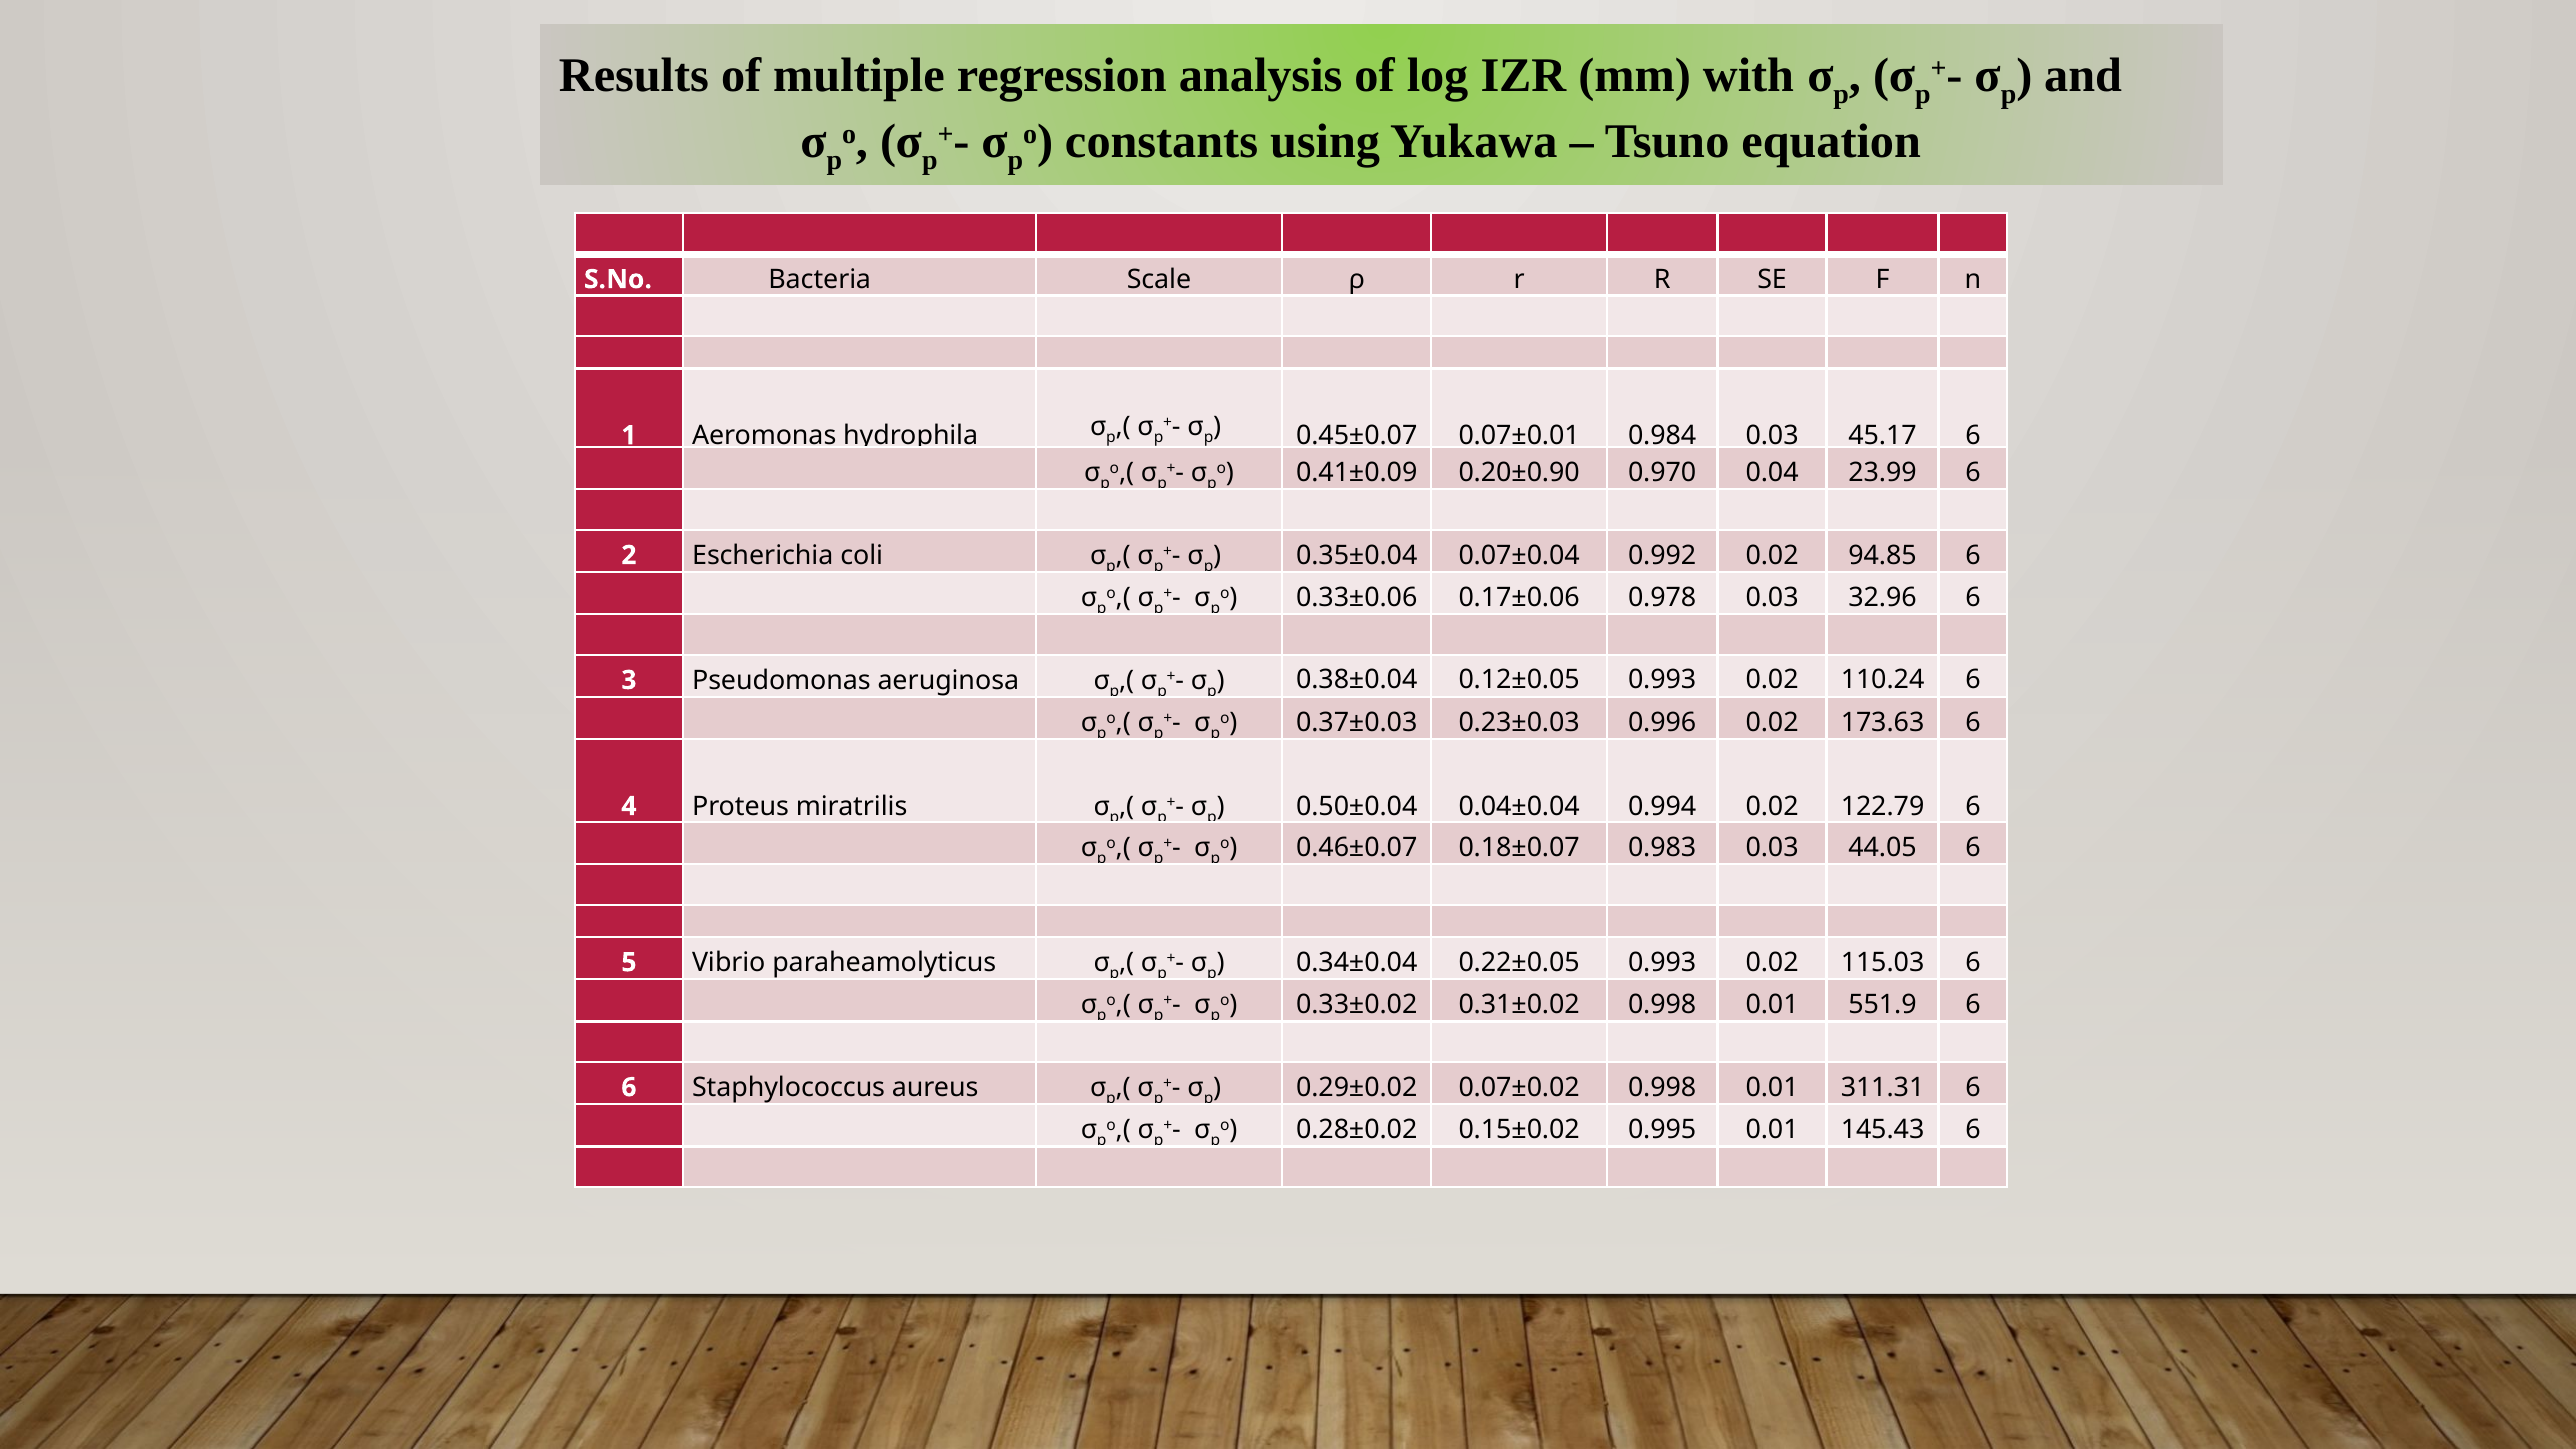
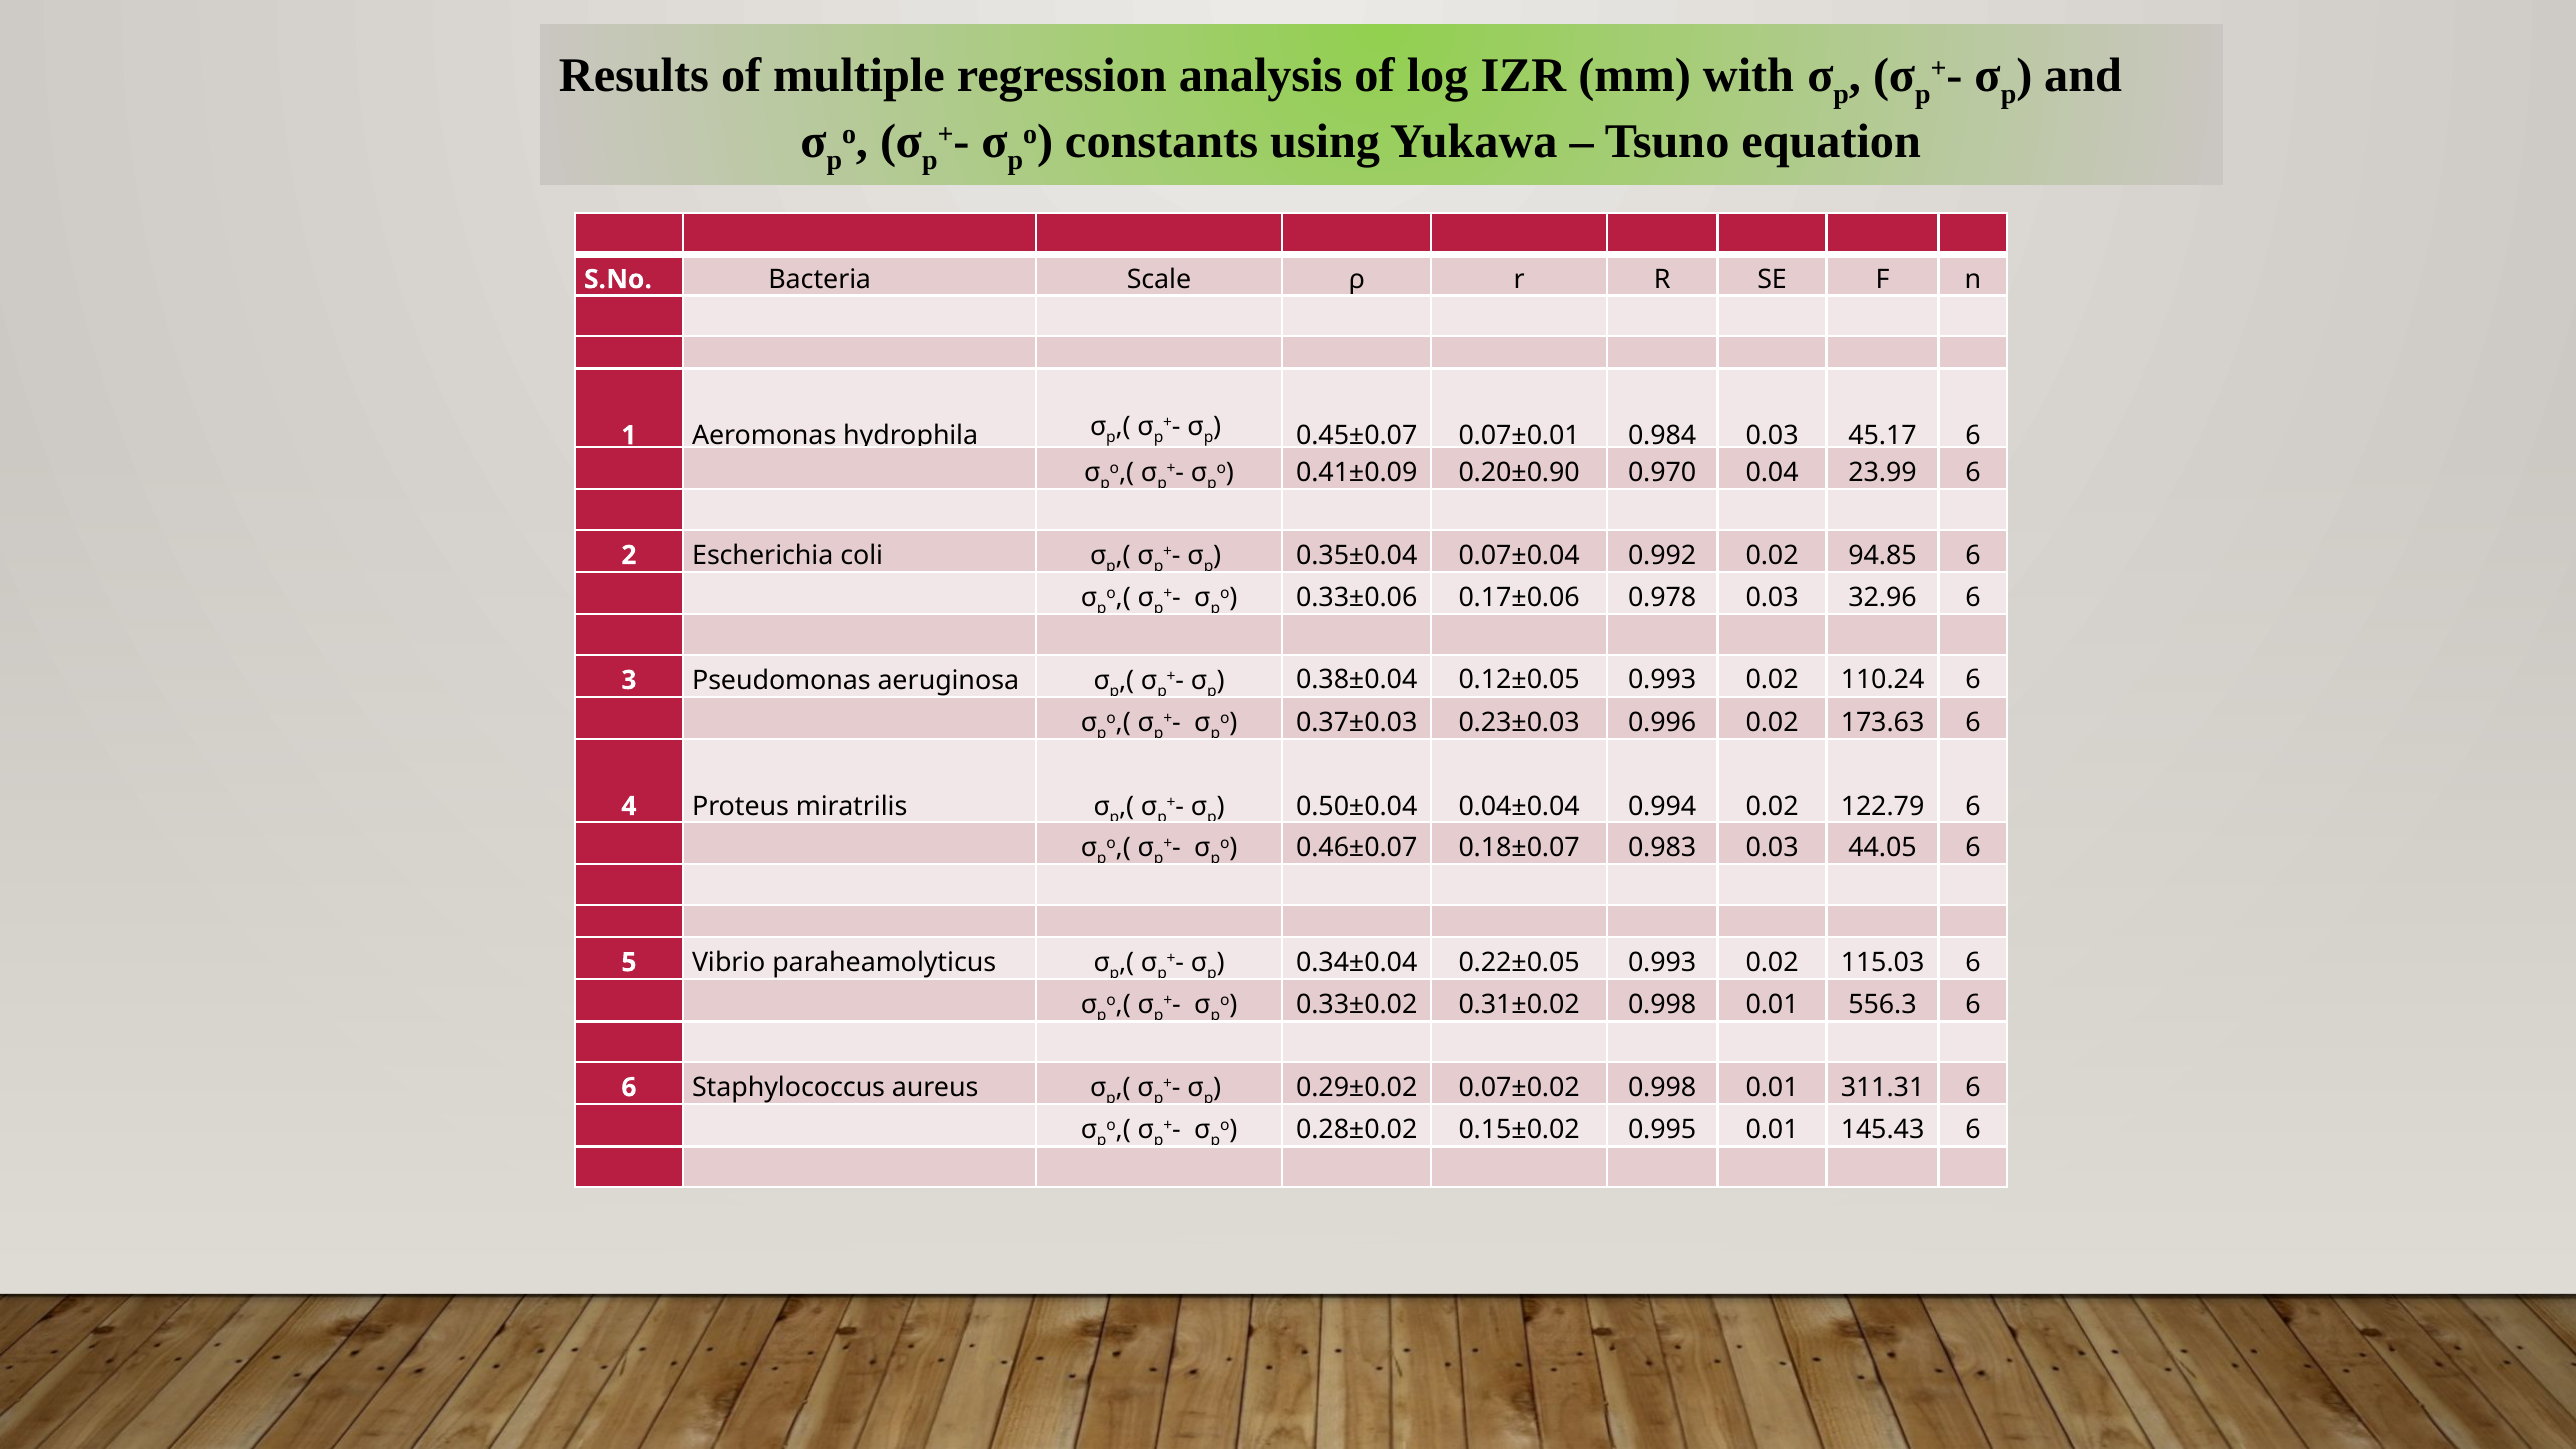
551.9: 551.9 -> 556.3 (1883, 1005)
